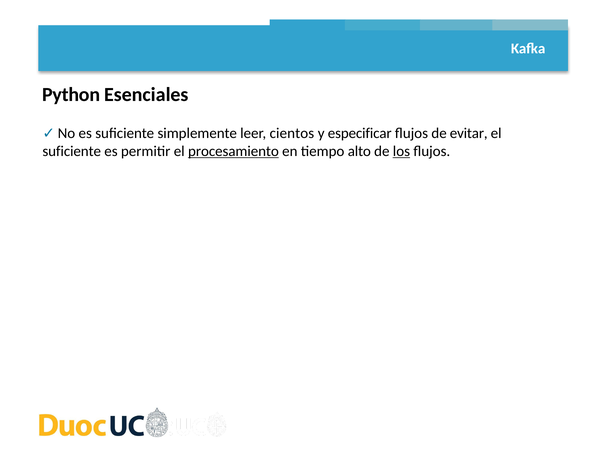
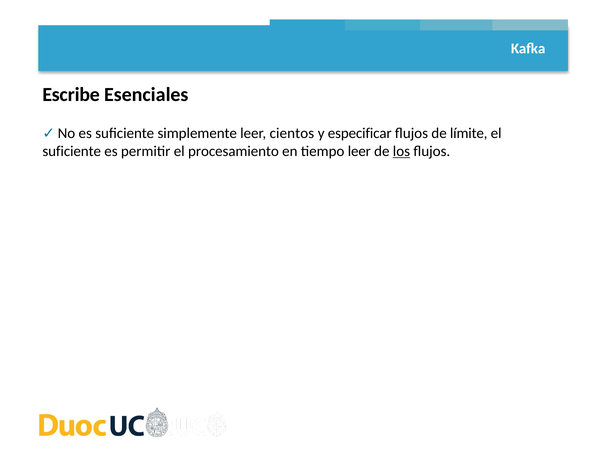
Python: Python -> Escribe (71, 95)
evitar: evitar -> límite (469, 133)
procesamiento underline: present -> none (233, 151)
tiempo alto: alto -> leer (359, 151)
